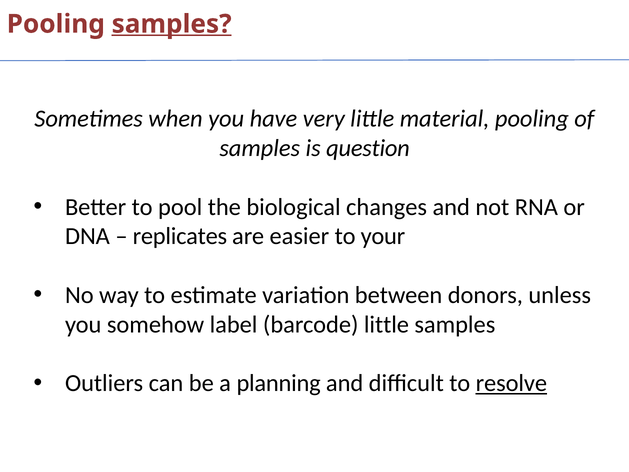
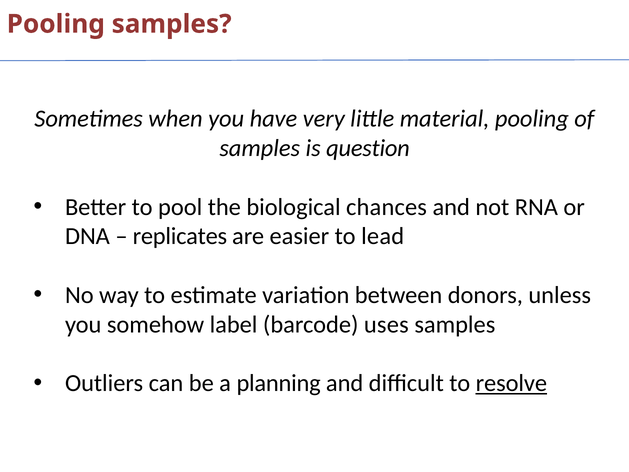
samples underline: present -> none (172, 24)
changes: changes -> chances (387, 207)
your: your -> lead (383, 236)
barcode little: little -> uses (386, 324)
